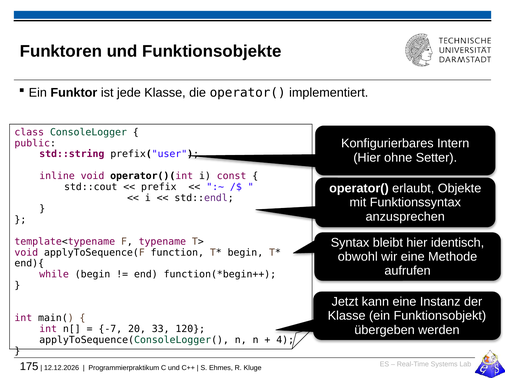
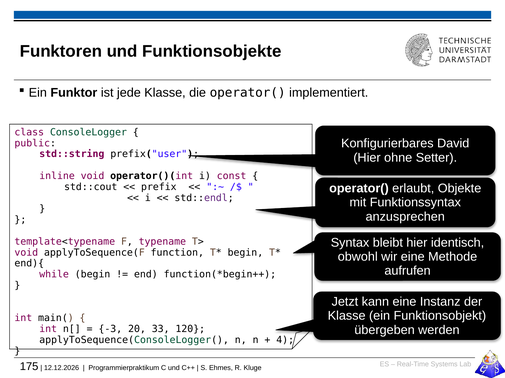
Intern: Intern -> David (453, 144)
-7: -7 -> -3 (110, 330)
